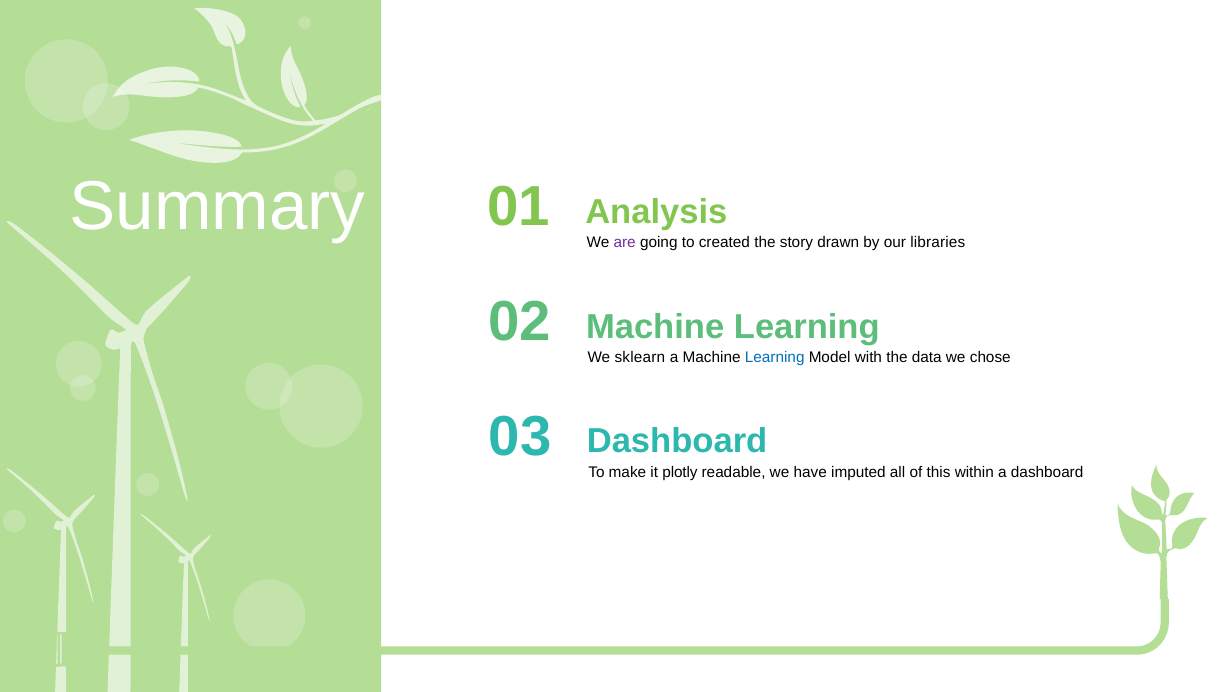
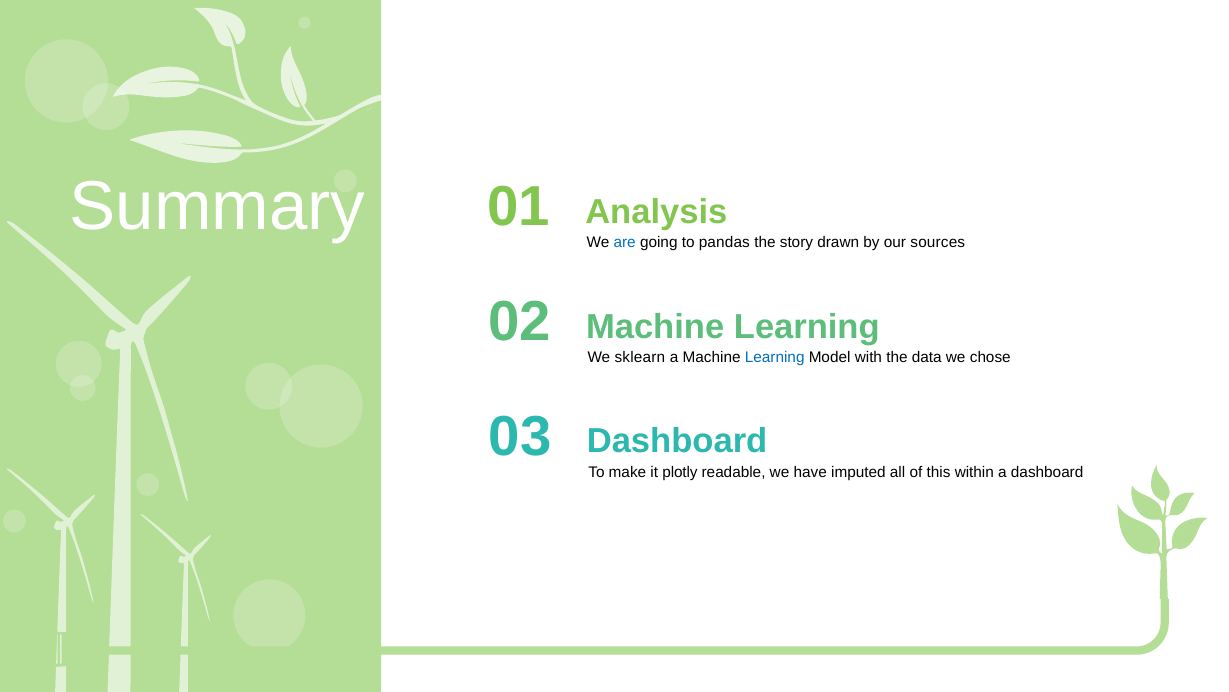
are colour: purple -> blue (625, 242)
created: created -> pandas (724, 242)
libraries: libraries -> sources (938, 242)
